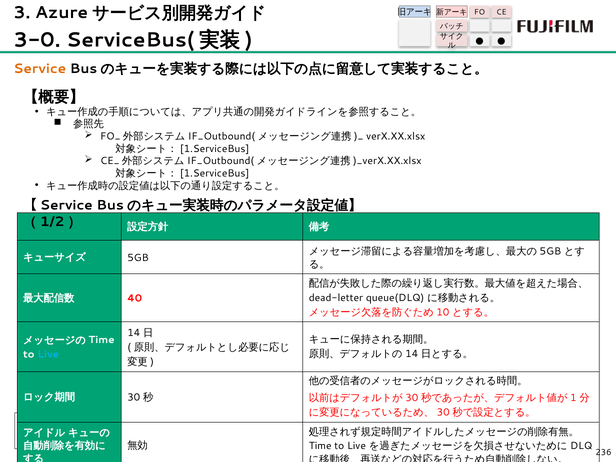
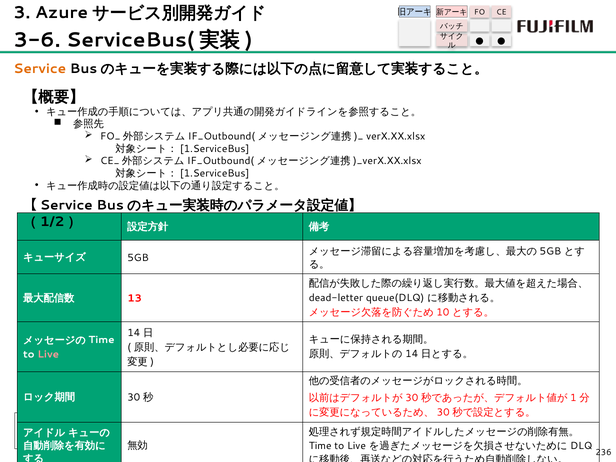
3-0: 3-0 -> 3-6 (37, 40)
40: 40 -> 13 (135, 298)
Live colour: light blue -> pink (48, 355)
